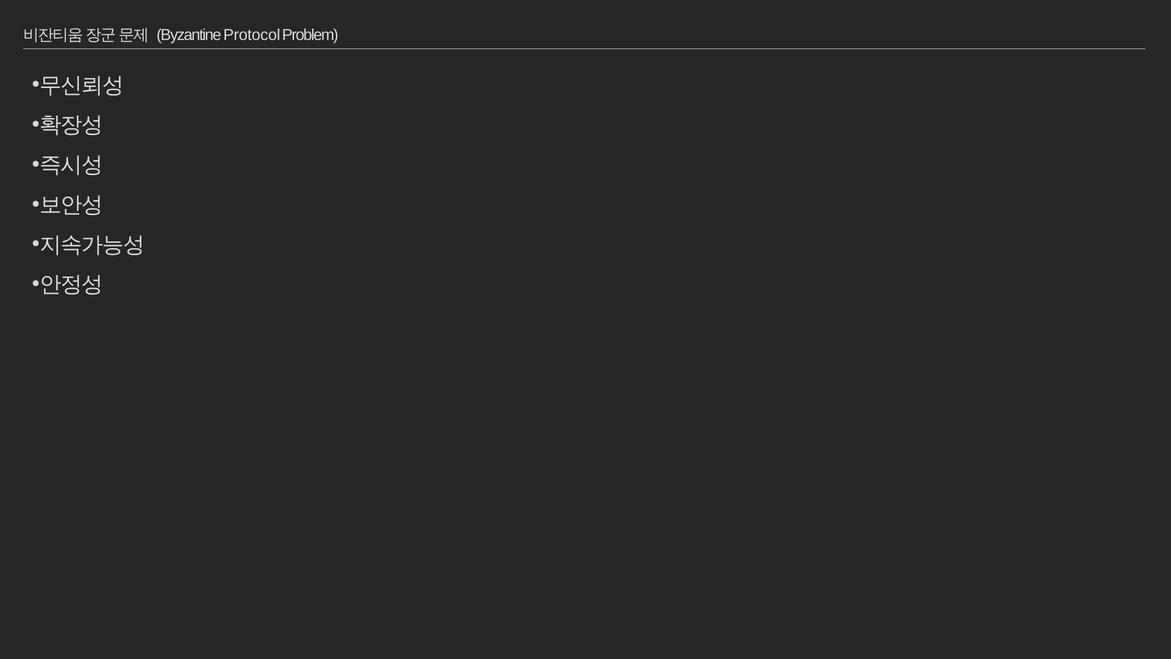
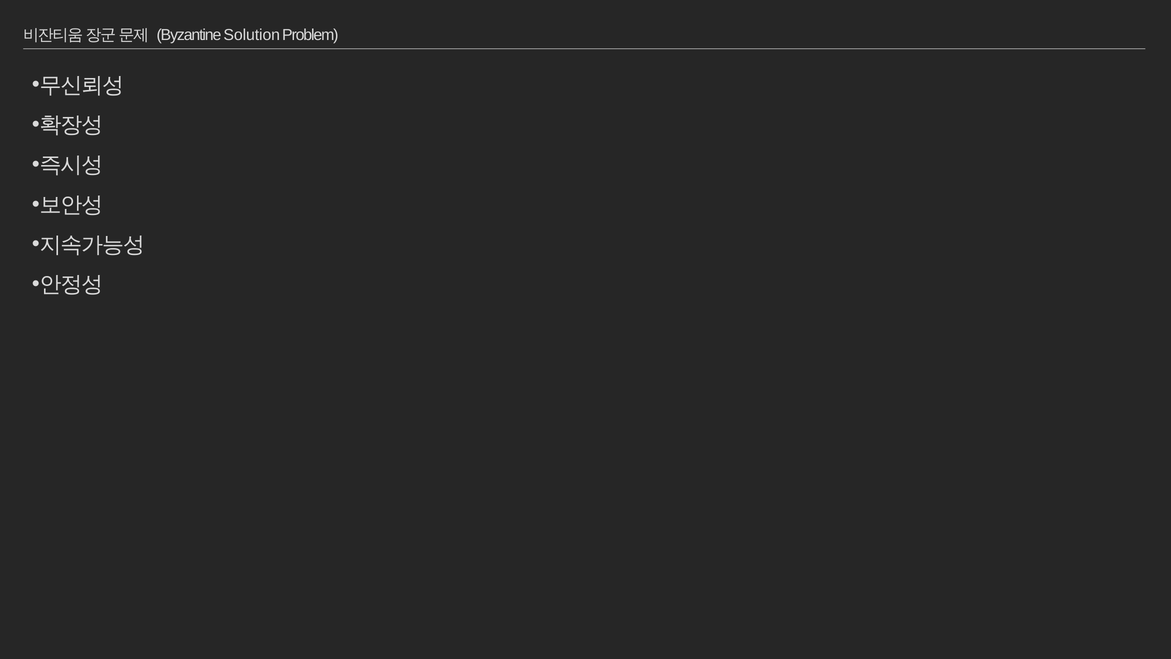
Protocol: Protocol -> Solution (252, 35)
